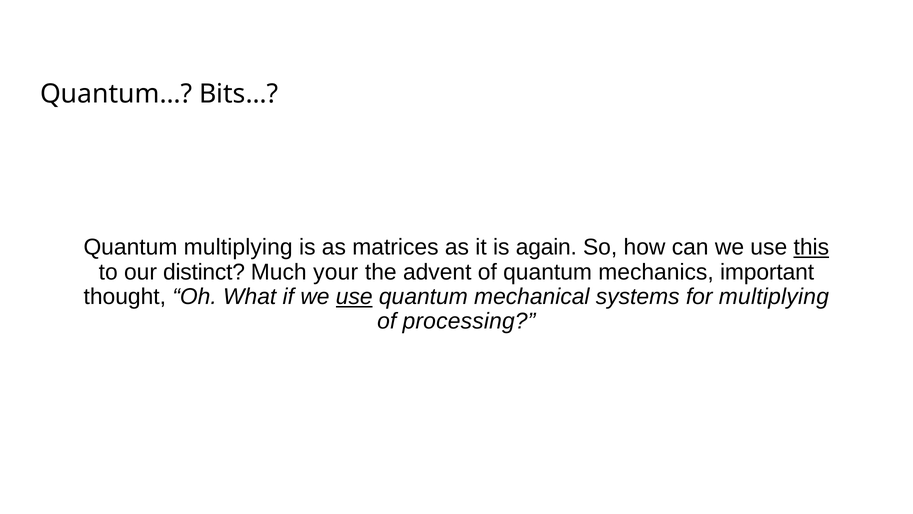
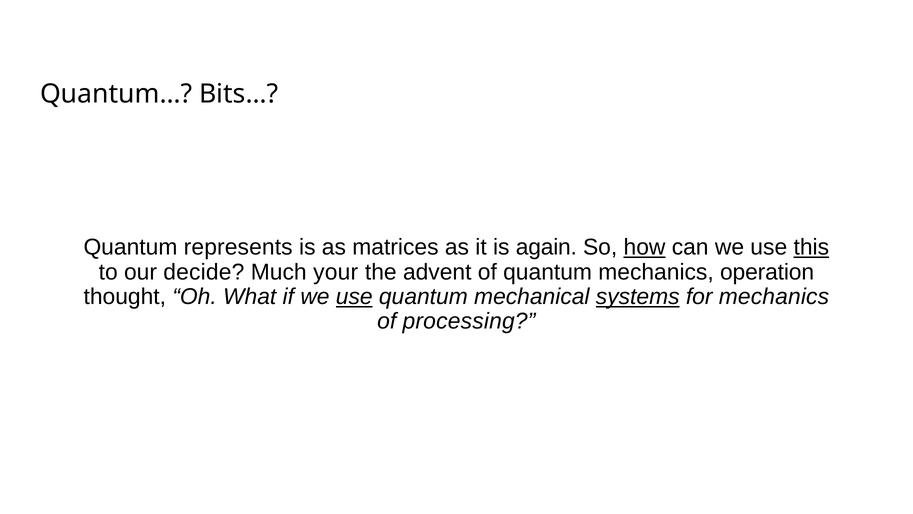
Quantum multiplying: multiplying -> represents (238, 247)
how underline: none -> present (645, 247)
distinct: distinct -> decide (204, 272)
important: important -> operation (767, 272)
systems underline: none -> present (638, 297)
for multiplying: multiplying -> mechanics (774, 297)
